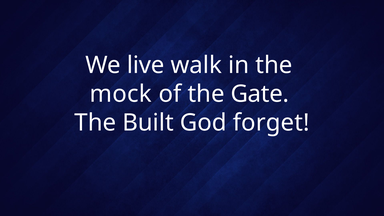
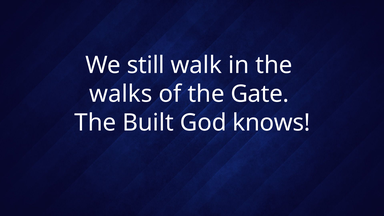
live: live -> still (146, 65)
mock: mock -> walks (121, 94)
forget: forget -> knows (271, 123)
